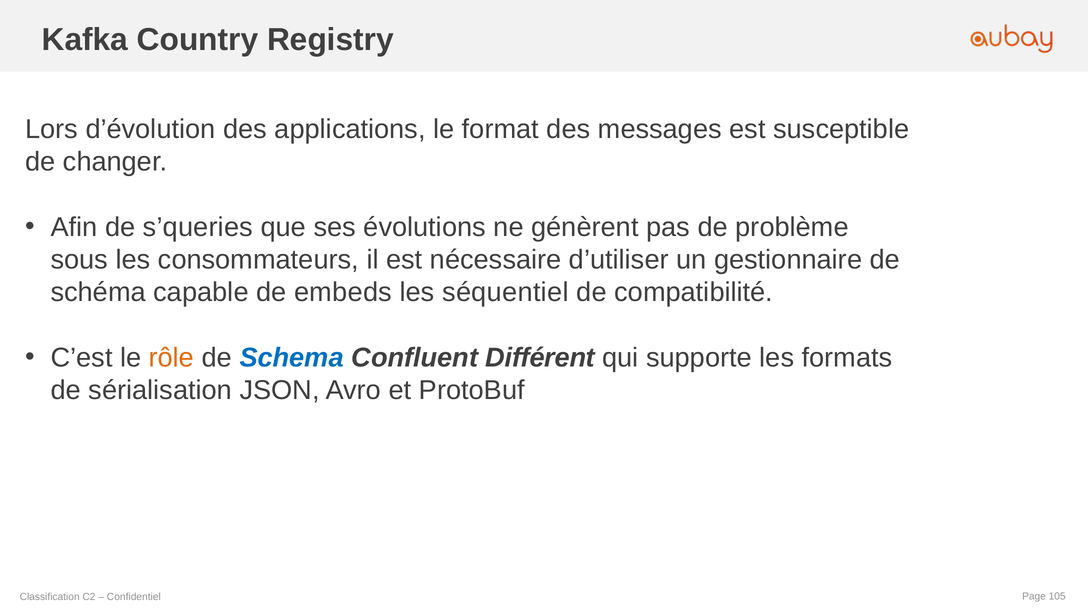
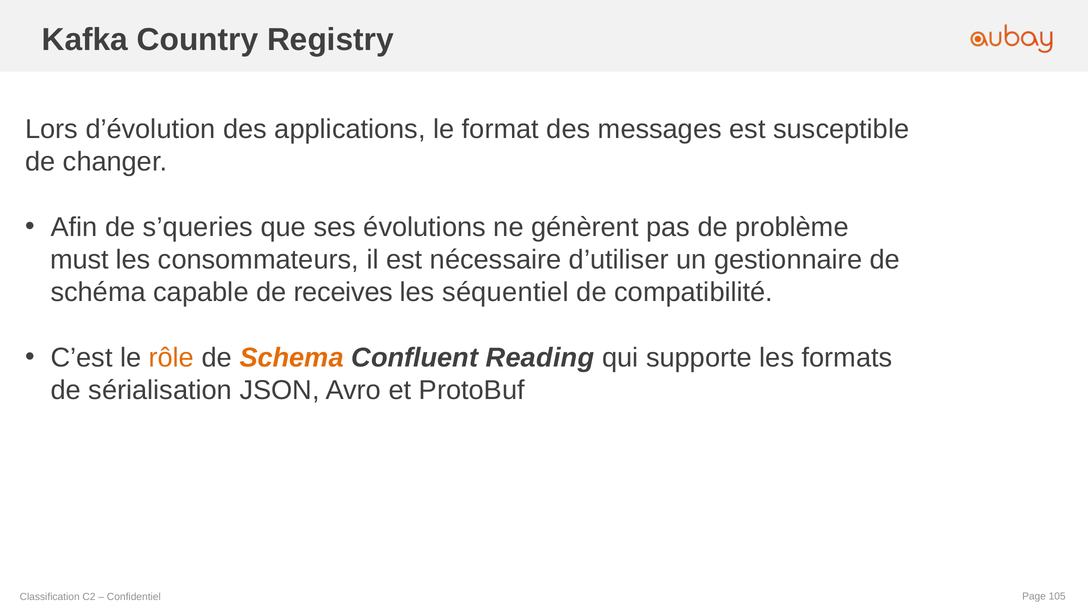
sous: sous -> must (80, 260)
embeds: embeds -> receives (343, 292)
Schema colour: blue -> orange (292, 358)
Différent: Différent -> Reading (540, 358)
